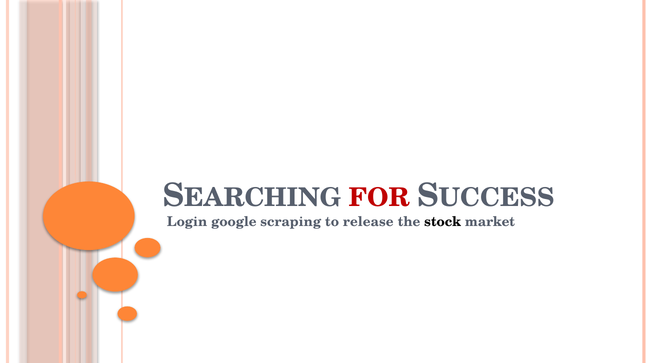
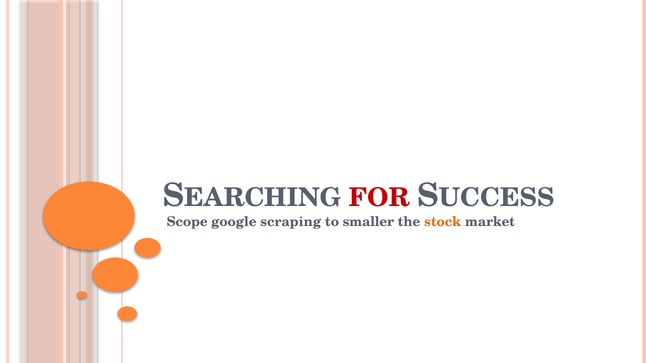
Login: Login -> Scope (187, 222)
release: release -> smaller (368, 222)
stock colour: black -> orange (443, 222)
